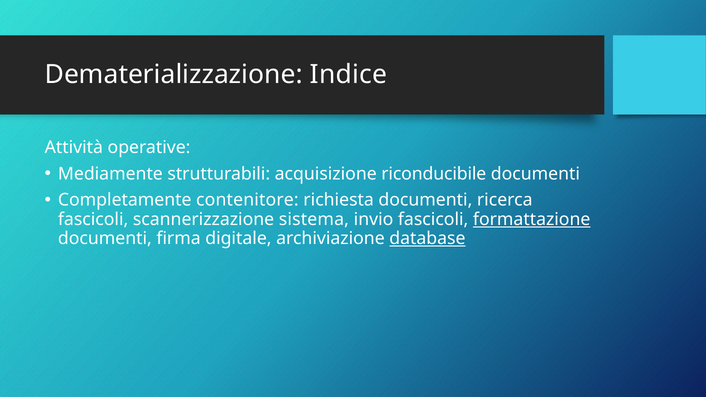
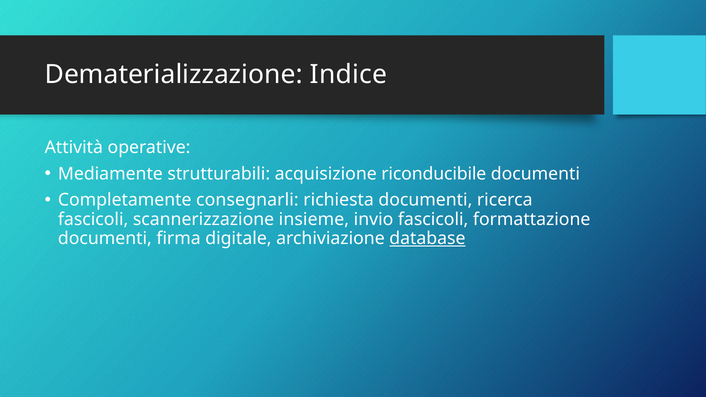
contenitore: contenitore -> consegnarli (247, 200)
sistema: sistema -> insieme (314, 219)
formattazione underline: present -> none (532, 219)
